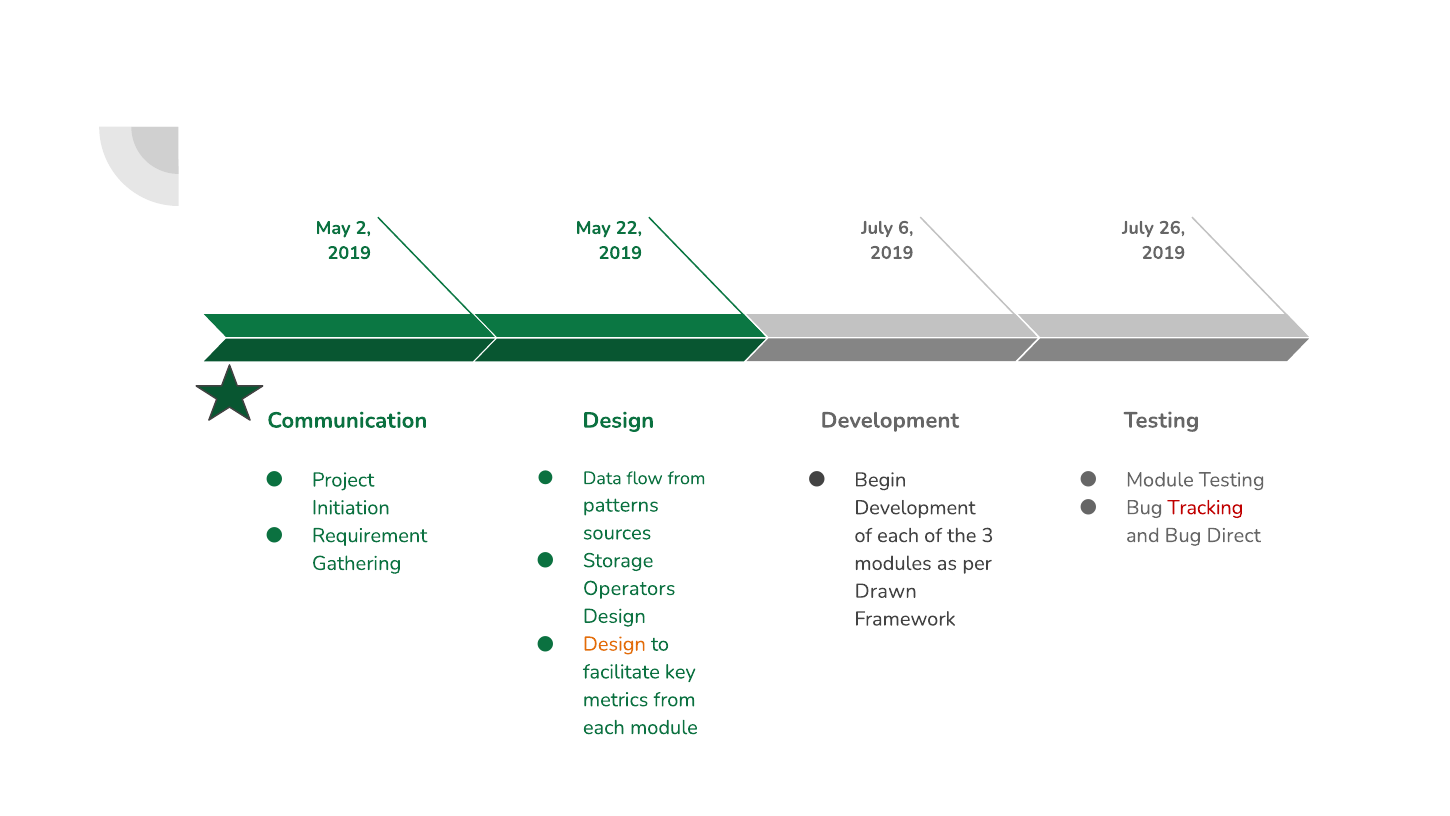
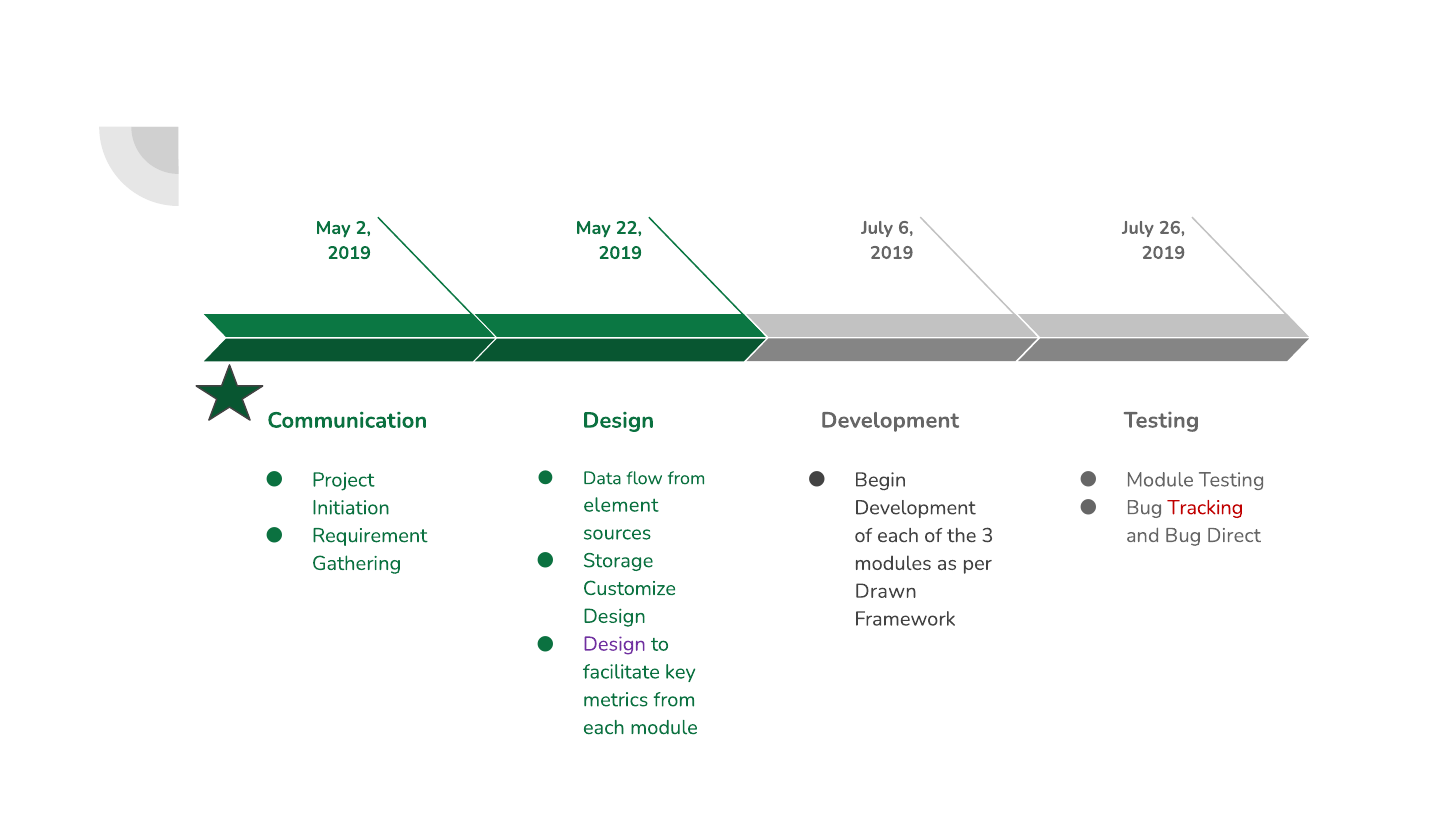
patterns: patterns -> element (621, 505)
Operators: Operators -> Customize (629, 588)
Design colour: orange -> purple (614, 644)
